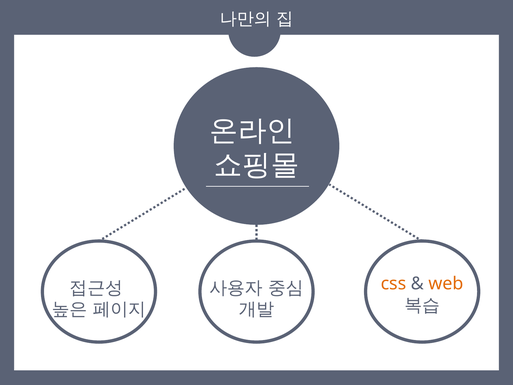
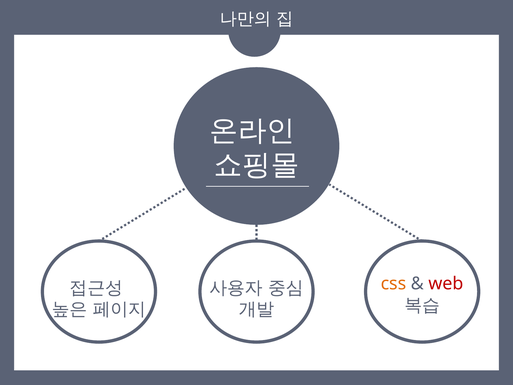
web colour: orange -> red (446, 284)
